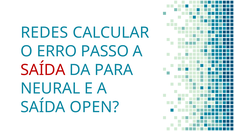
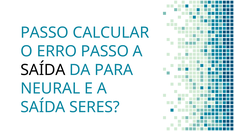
REDES: REDES -> PASSO (45, 33)
SAÍDA colour: red -> black (43, 70)
OPEN: OPEN -> SERES (94, 108)
